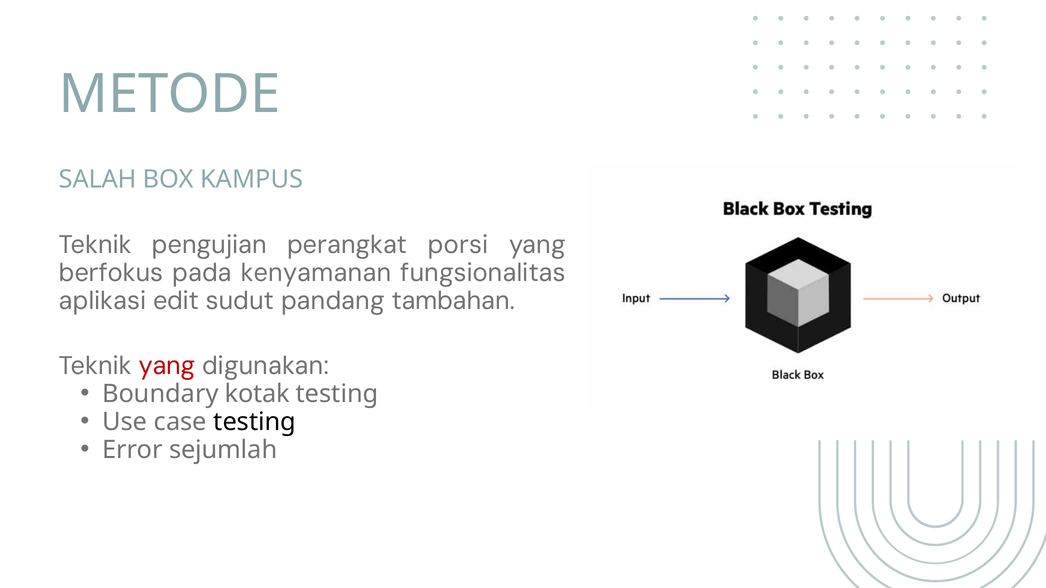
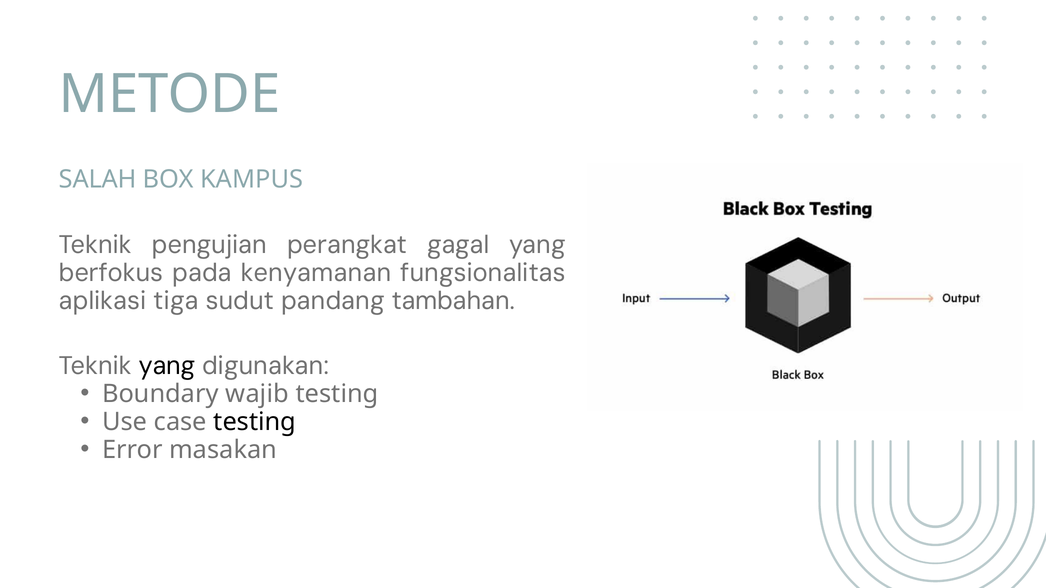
porsi: porsi -> gagal (458, 245)
edit: edit -> tiga (176, 301)
yang colour: red -> black (167, 366)
kotak: kotak -> wajib (257, 394)
sejumlah: sejumlah -> masakan (223, 450)
